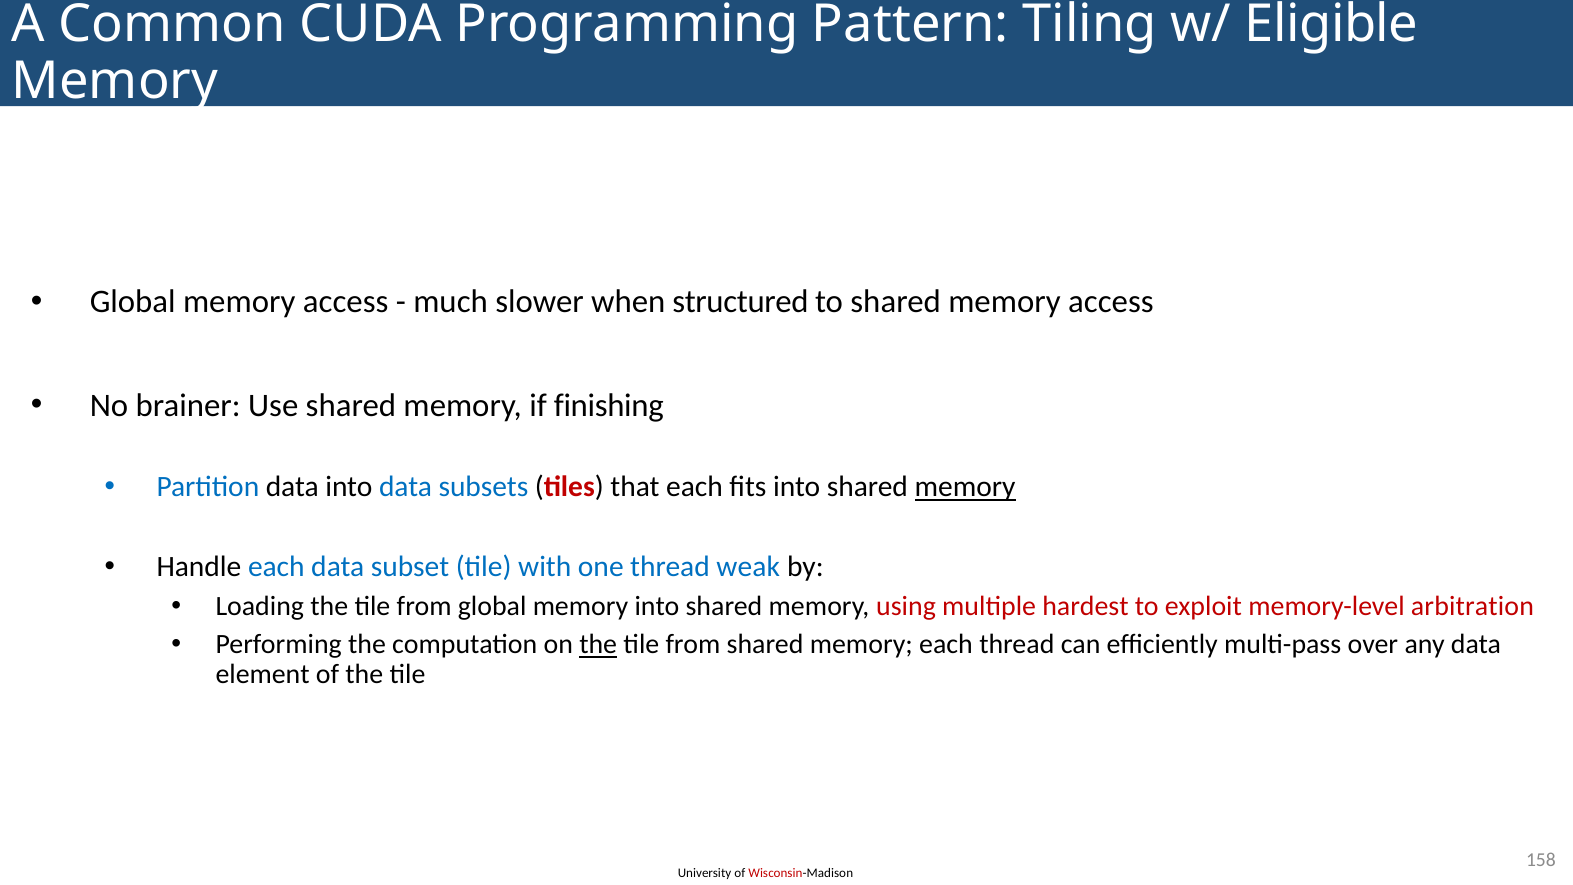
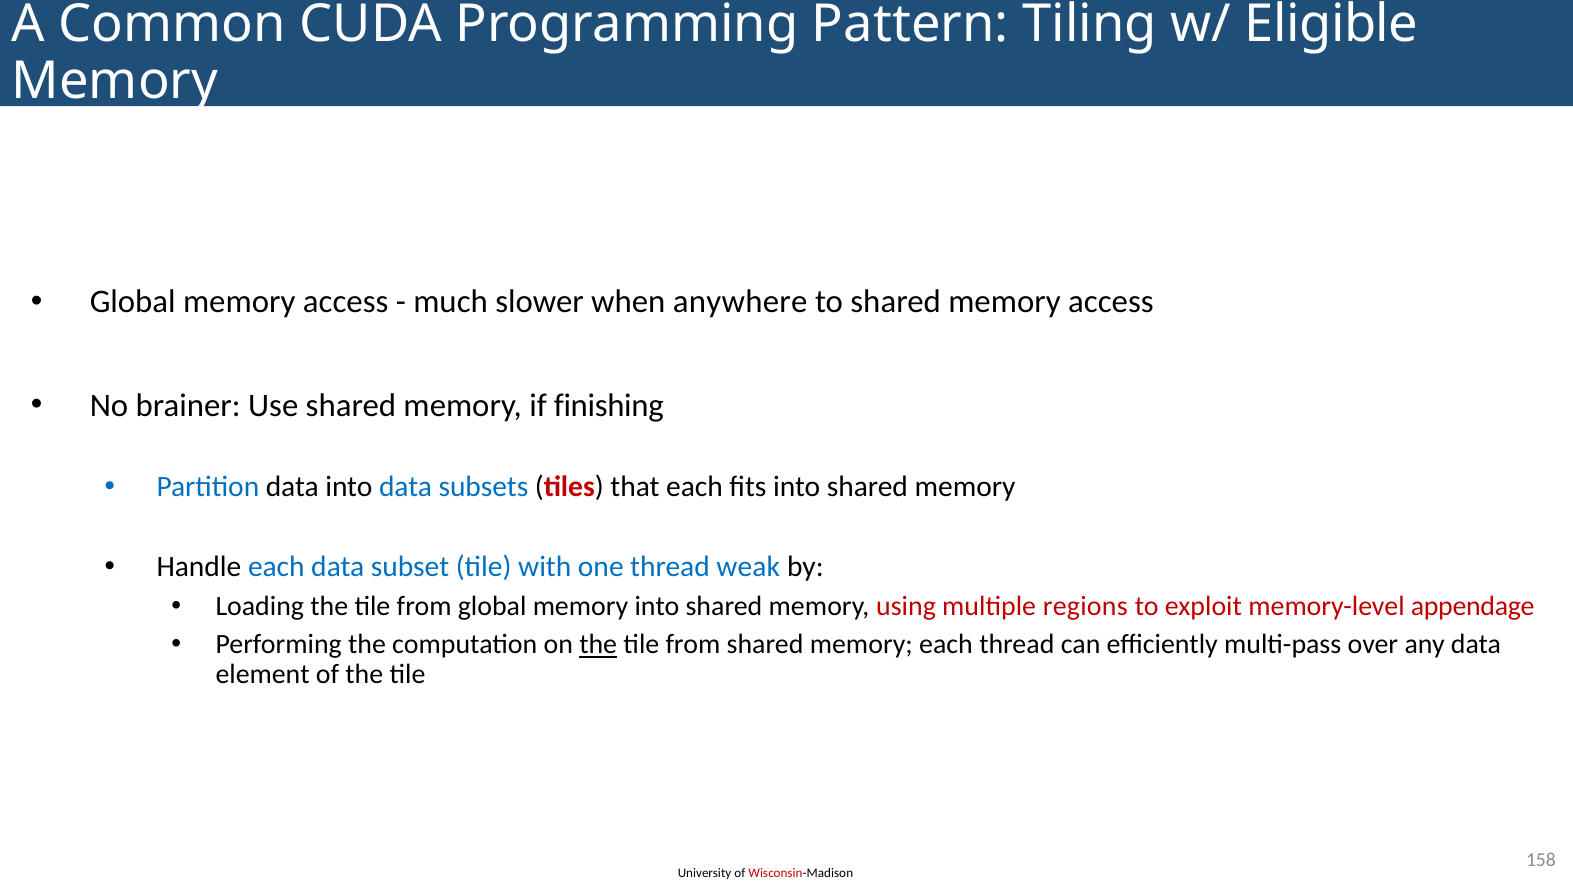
structured: structured -> anywhere (740, 302)
memory underline: present -> none (965, 487)
hardest: hardest -> regions (1085, 606)
arbitration: arbitration -> appendage (1473, 606)
